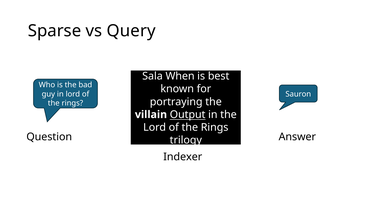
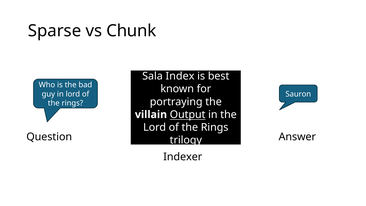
Query: Query -> Chunk (131, 31)
When: When -> Index (180, 76)
